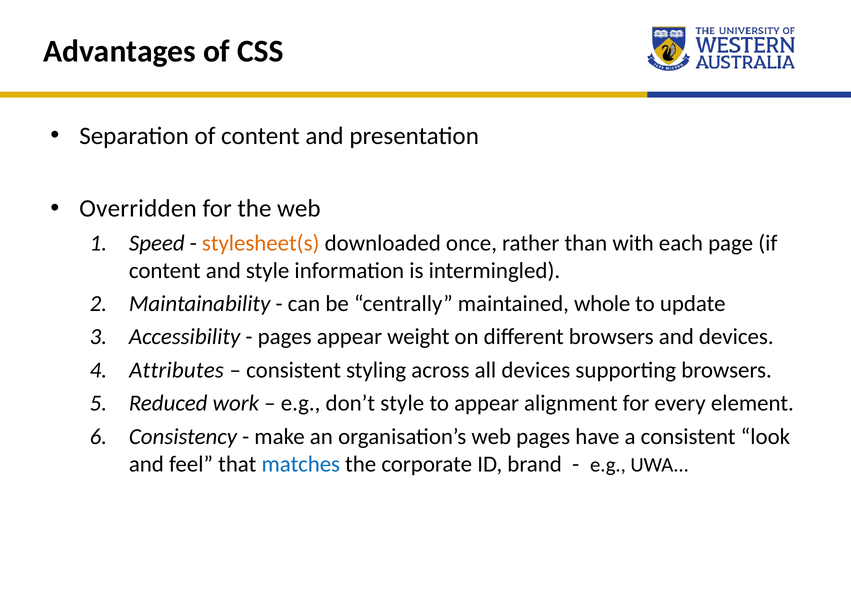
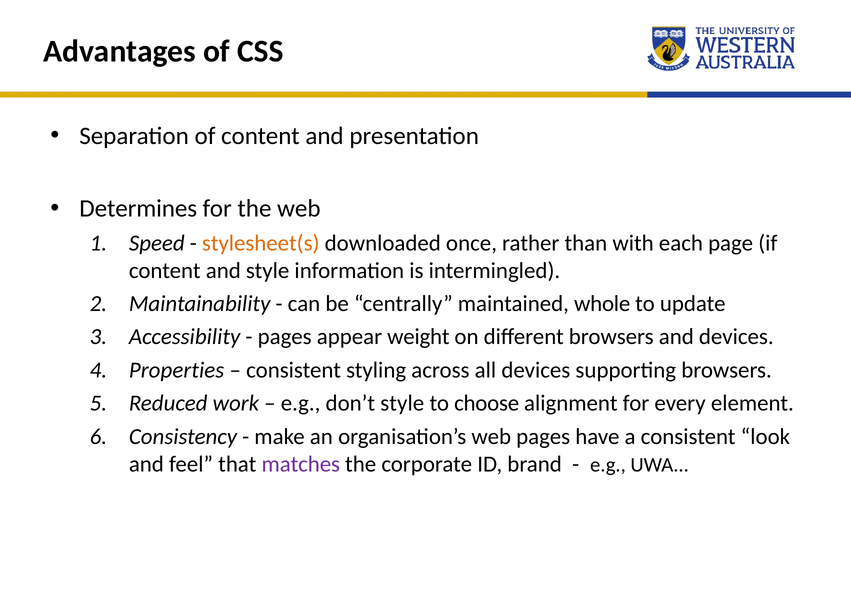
Overridden: Overridden -> Determines (138, 209)
Attributes: Attributes -> Properties (177, 370)
to appear: appear -> choose (487, 403)
matches colour: blue -> purple (301, 464)
